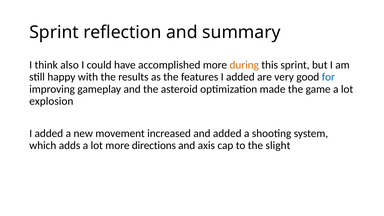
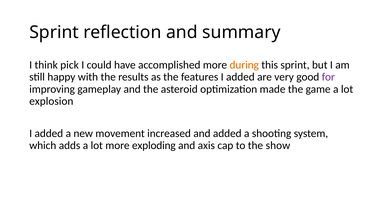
also: also -> pick (70, 65)
for colour: blue -> purple (328, 77)
directions: directions -> exploding (154, 146)
slight: slight -> show (278, 146)
